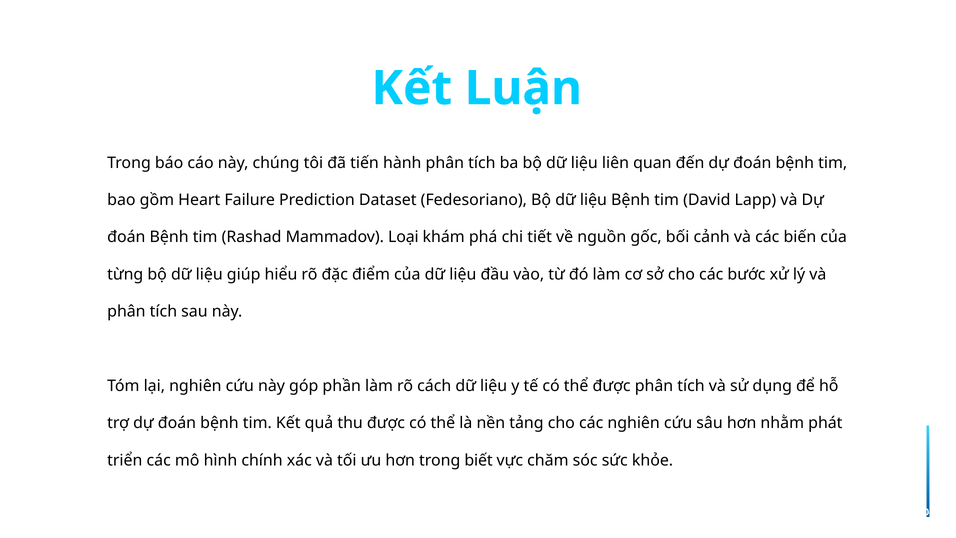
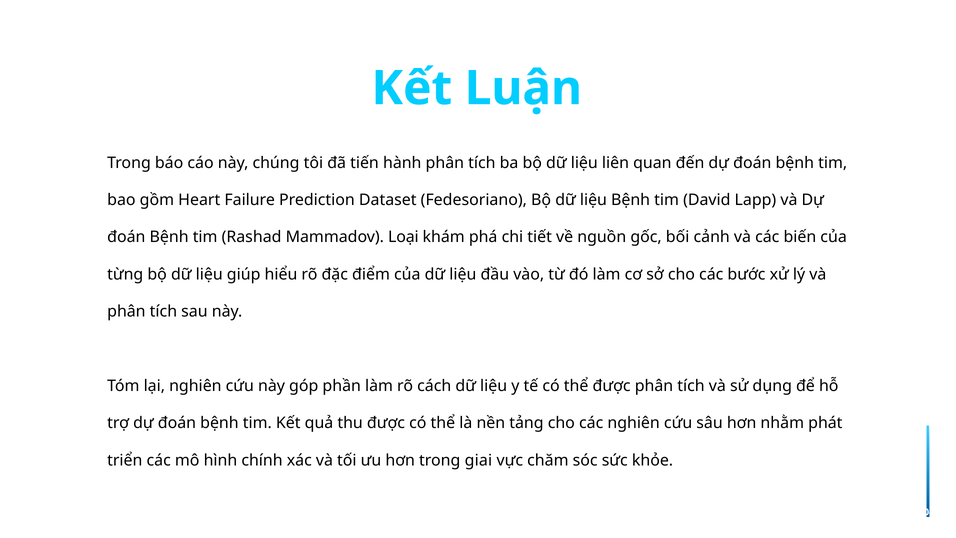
biết: biết -> giai (478, 460)
